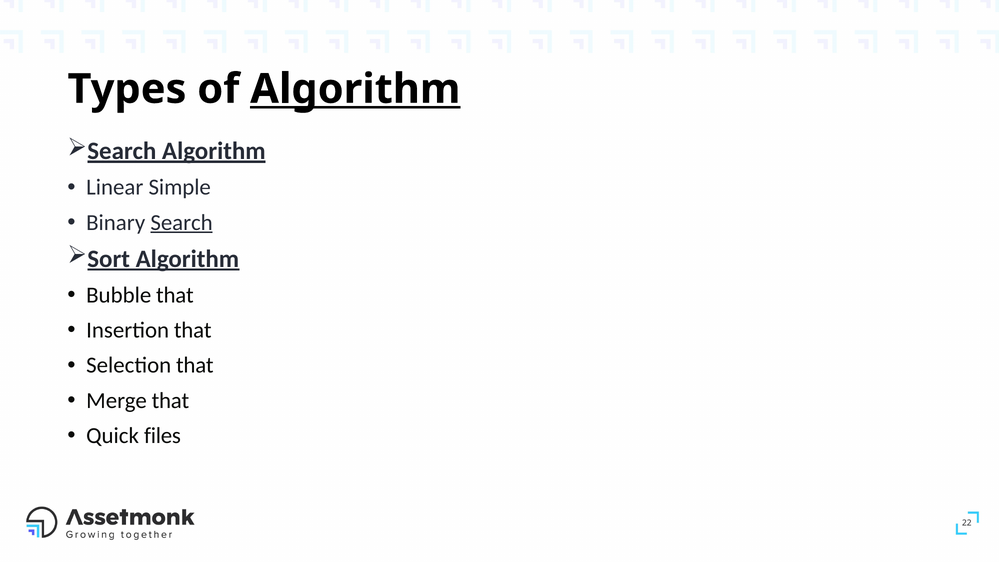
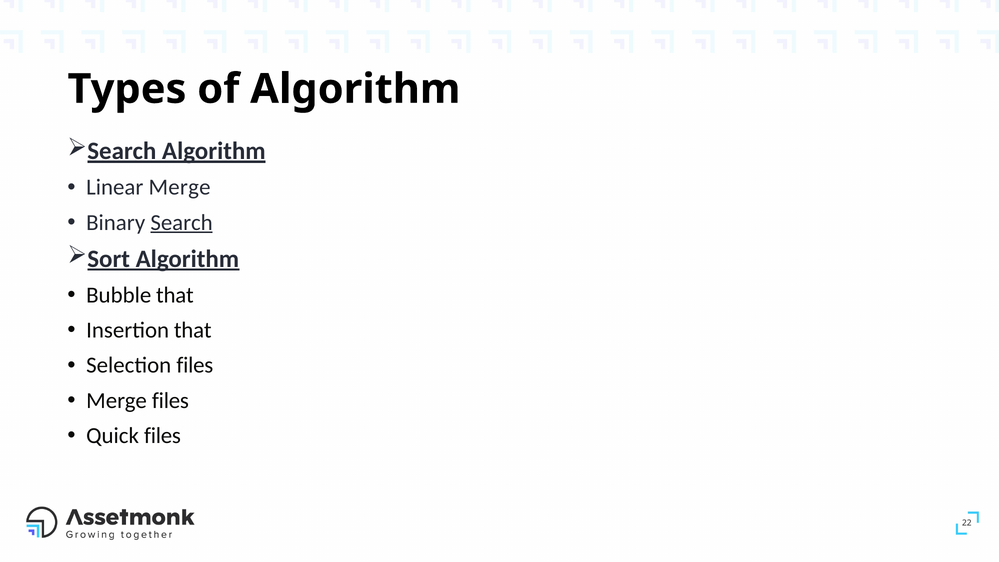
Algorithm underline: present -> none (355, 89)
Linear Simple: Simple -> Merge (180, 187)
Selection that: that -> files (195, 365)
Merge that: that -> files (170, 400)
